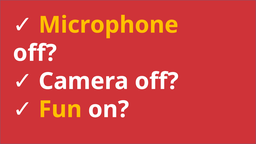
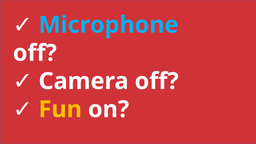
Microphone colour: yellow -> light blue (109, 25)
